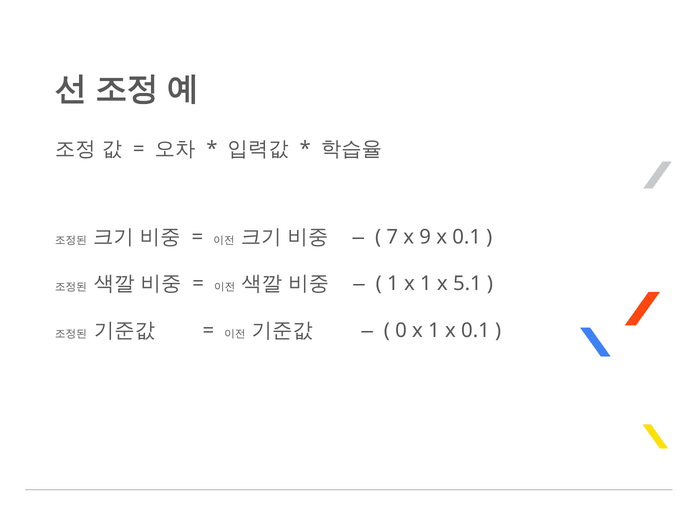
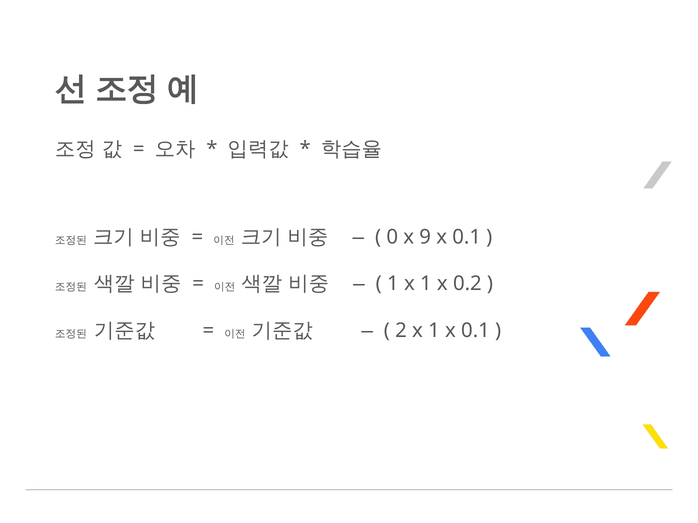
7: 7 -> 0 (392, 237)
5.1: 5.1 -> 0.2 (467, 284)
0: 0 -> 2 (401, 331)
